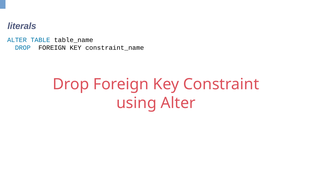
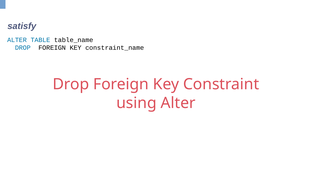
literals: literals -> satisfy (22, 26)
